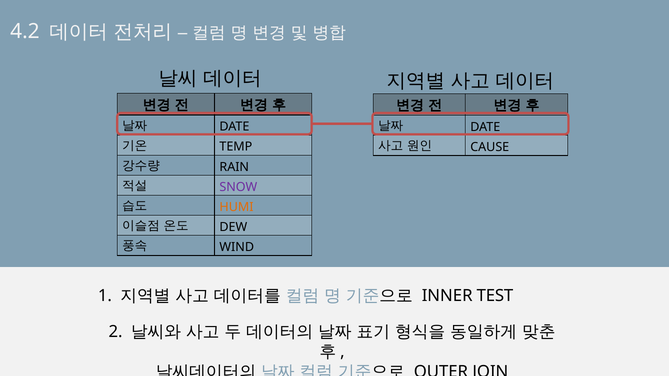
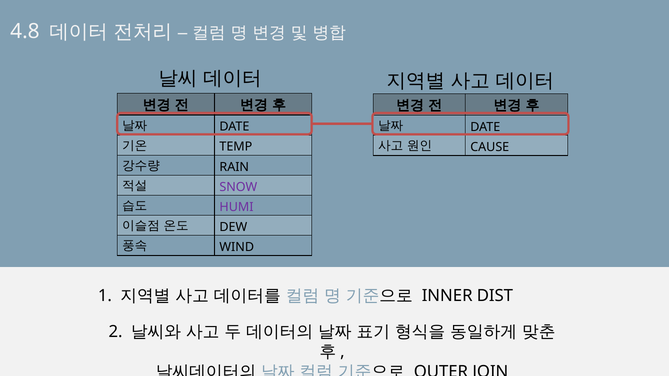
4.2: 4.2 -> 4.8 (25, 32)
HUMI colour: orange -> purple (237, 207)
TEST: TEST -> DIST (495, 296)
